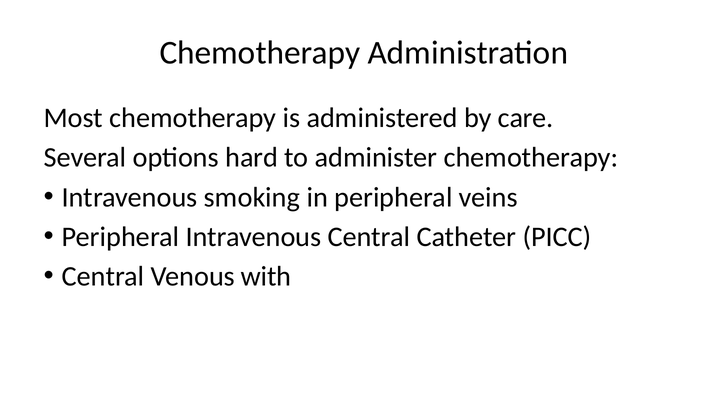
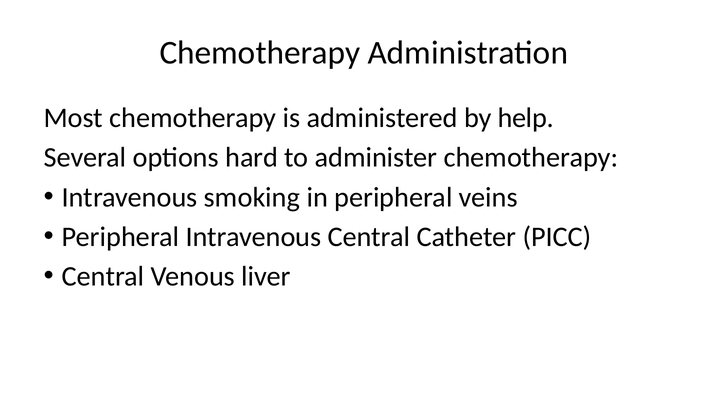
care: care -> help (526, 118)
with: with -> liver (266, 277)
